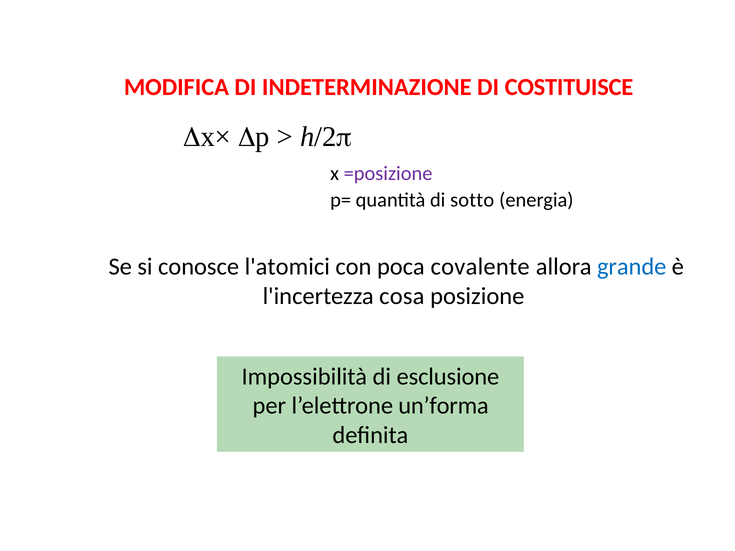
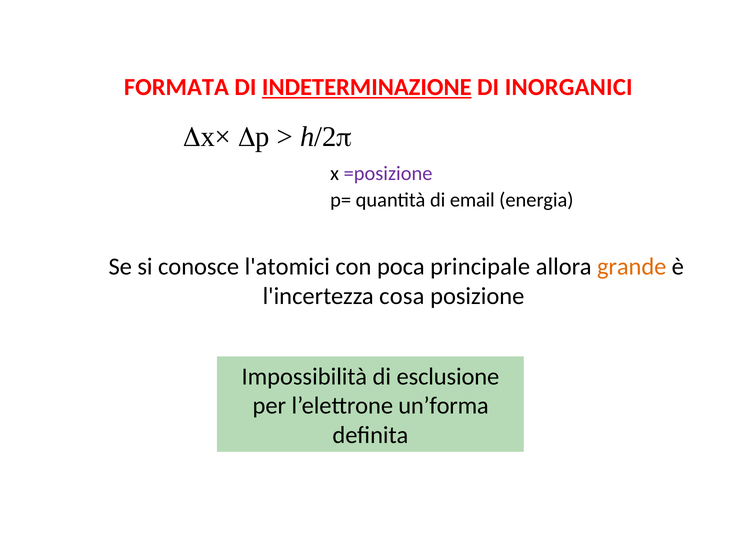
MODIFICA: MODIFICA -> FORMATA (176, 87)
INDETERMINAZIONE underline: none -> present (367, 87)
COSTITUISCE: COSTITUISCE -> INORGANICI (569, 87)
sotto: sotto -> email (472, 200)
covalente: covalente -> principale (480, 267)
grande colour: blue -> orange (632, 267)
